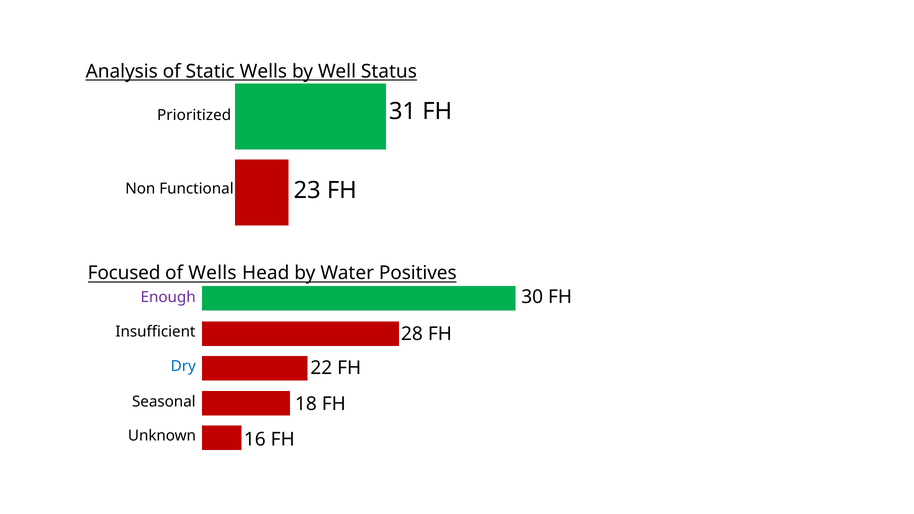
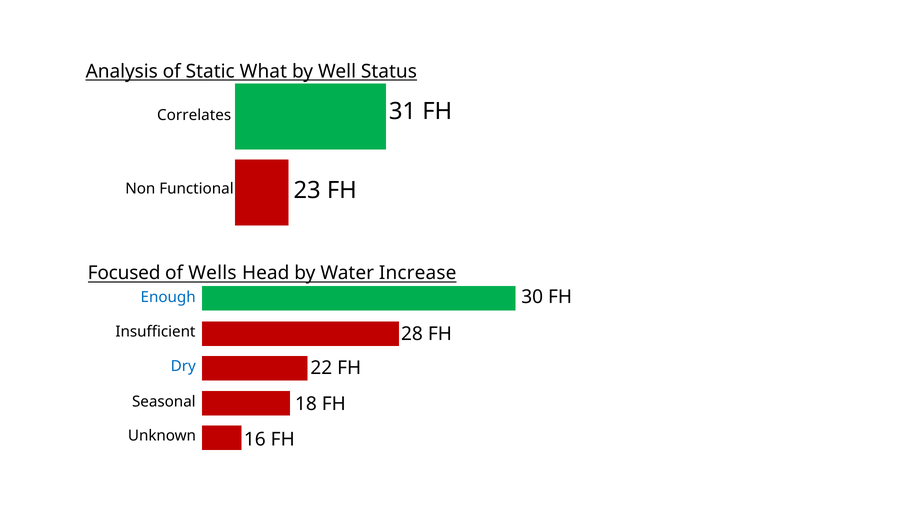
Static Wells: Wells -> What (263, 71)
Prioritized: Prioritized -> Correlates (194, 115)
Positives: Positives -> Increase (418, 273)
Enough colour: purple -> blue (168, 297)
